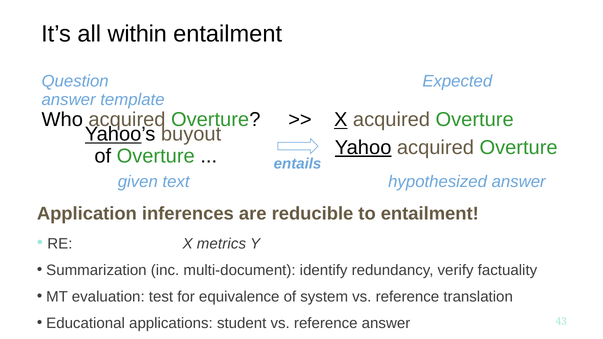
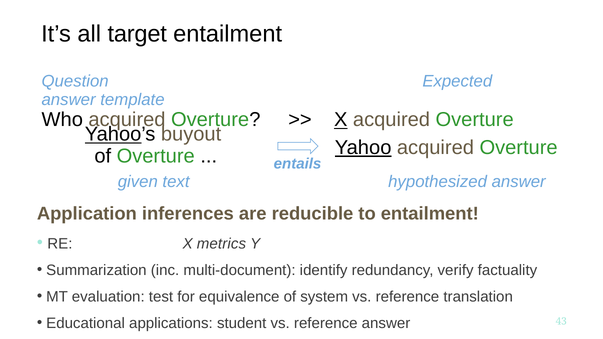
within: within -> target (137, 34)
